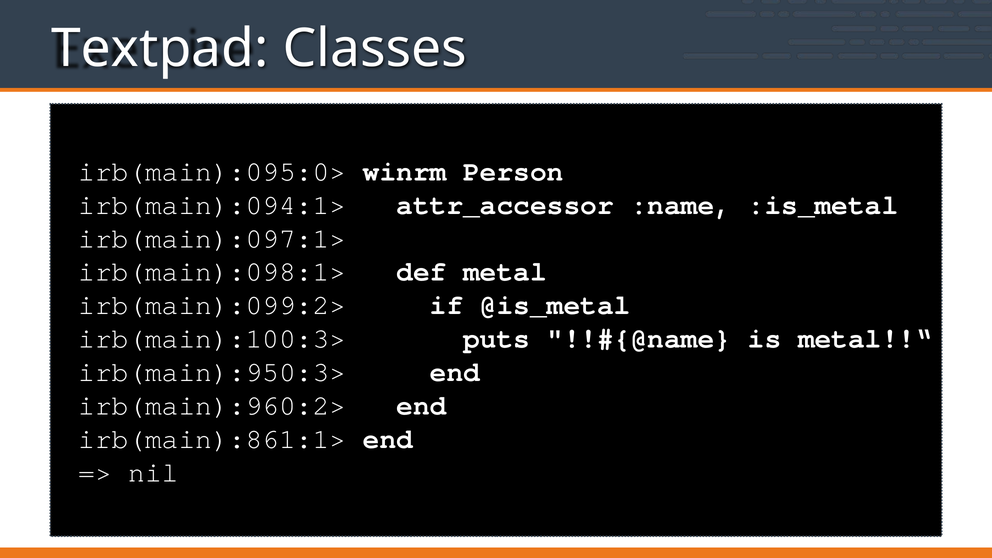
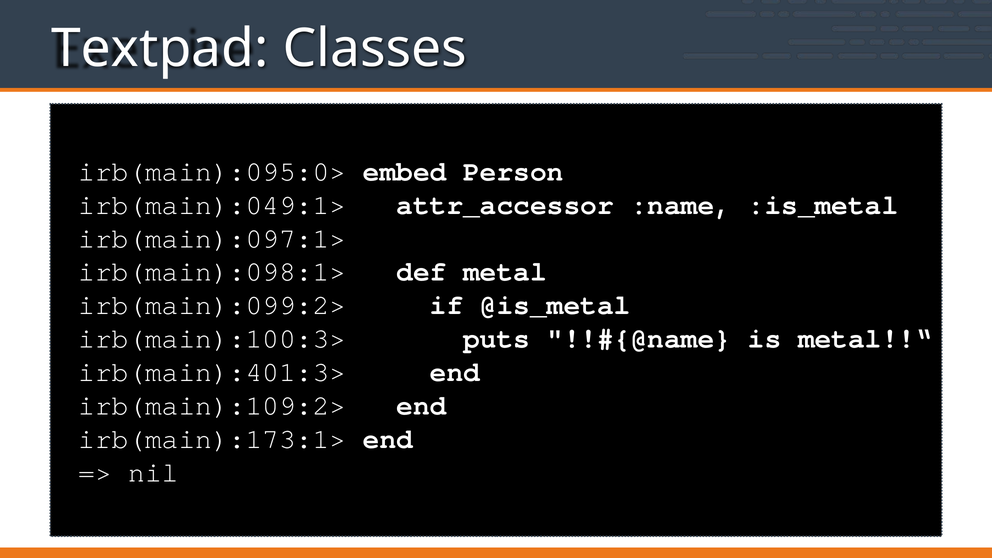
winrm: winrm -> embed (405, 171)
irb(main):094:1>: irb(main):094:1> -> irb(main):049:1> (212, 205)
irb(main):950:3>: irb(main):950:3> -> irb(main):401:3> (212, 372)
irb(main):960:2>: irb(main):960:2> -> irb(main):109:2> (212, 406)
irb(main):861:1>: irb(main):861:1> -> irb(main):173:1> (212, 439)
